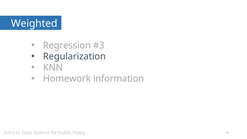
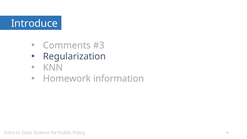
Weighted: Weighted -> Introduce (34, 23)
Regression: Regression -> Comments (67, 45)
